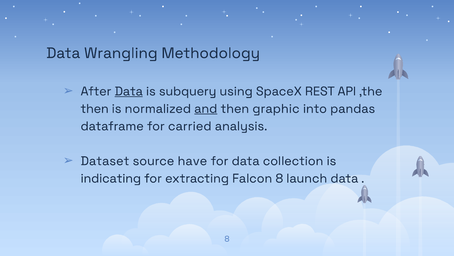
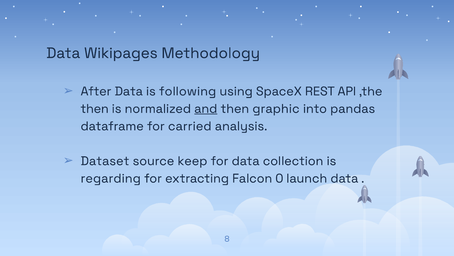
Wrangling: Wrangling -> Wikipages (121, 53)
Data underline: present -> none (129, 91)
subquery: subquery -> following (188, 91)
have: have -> keep (192, 161)
indicating: indicating -> regarding (111, 178)
Falcon 8: 8 -> 0 (279, 178)
